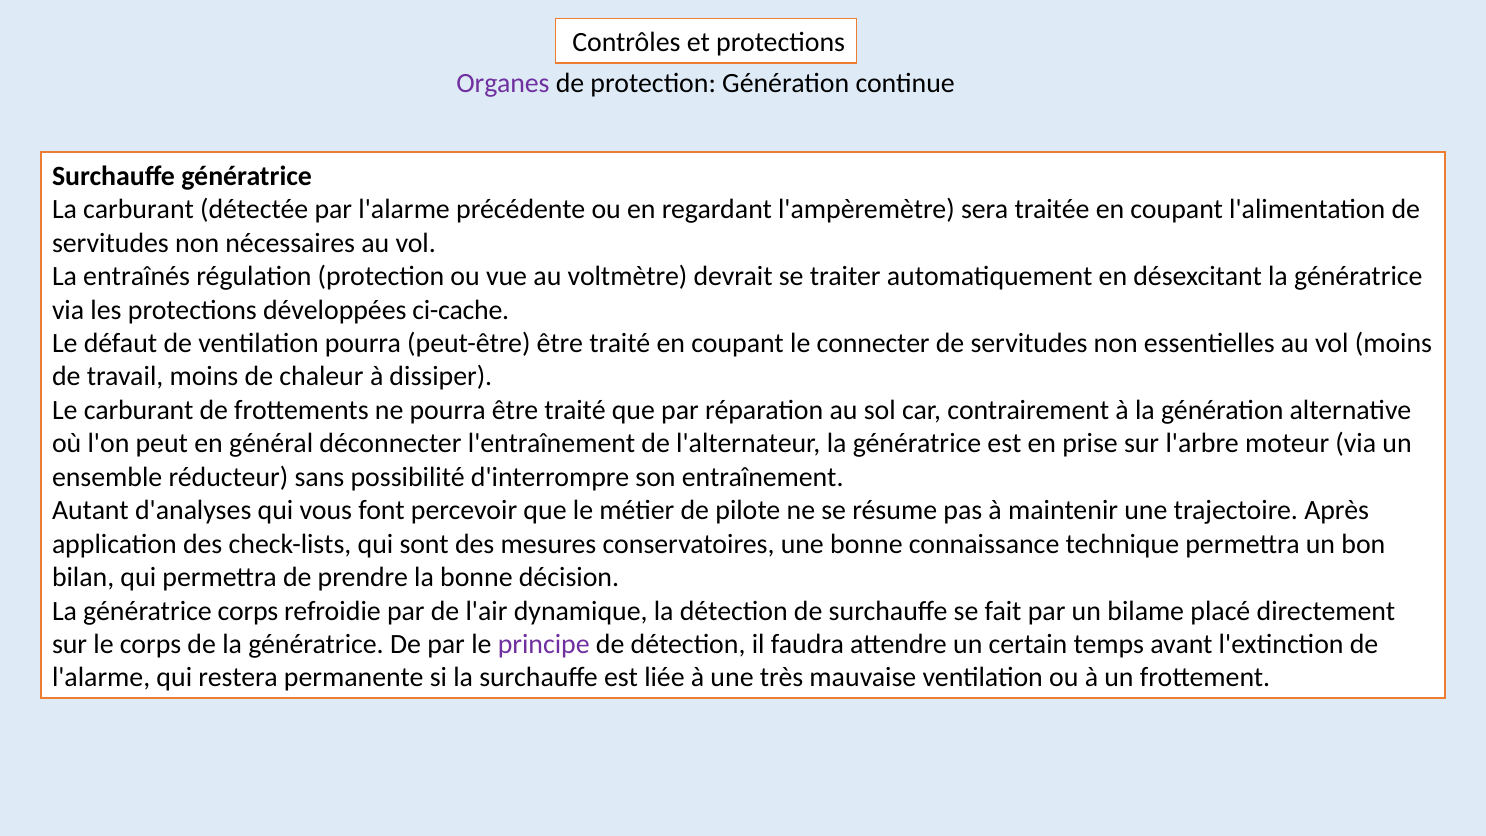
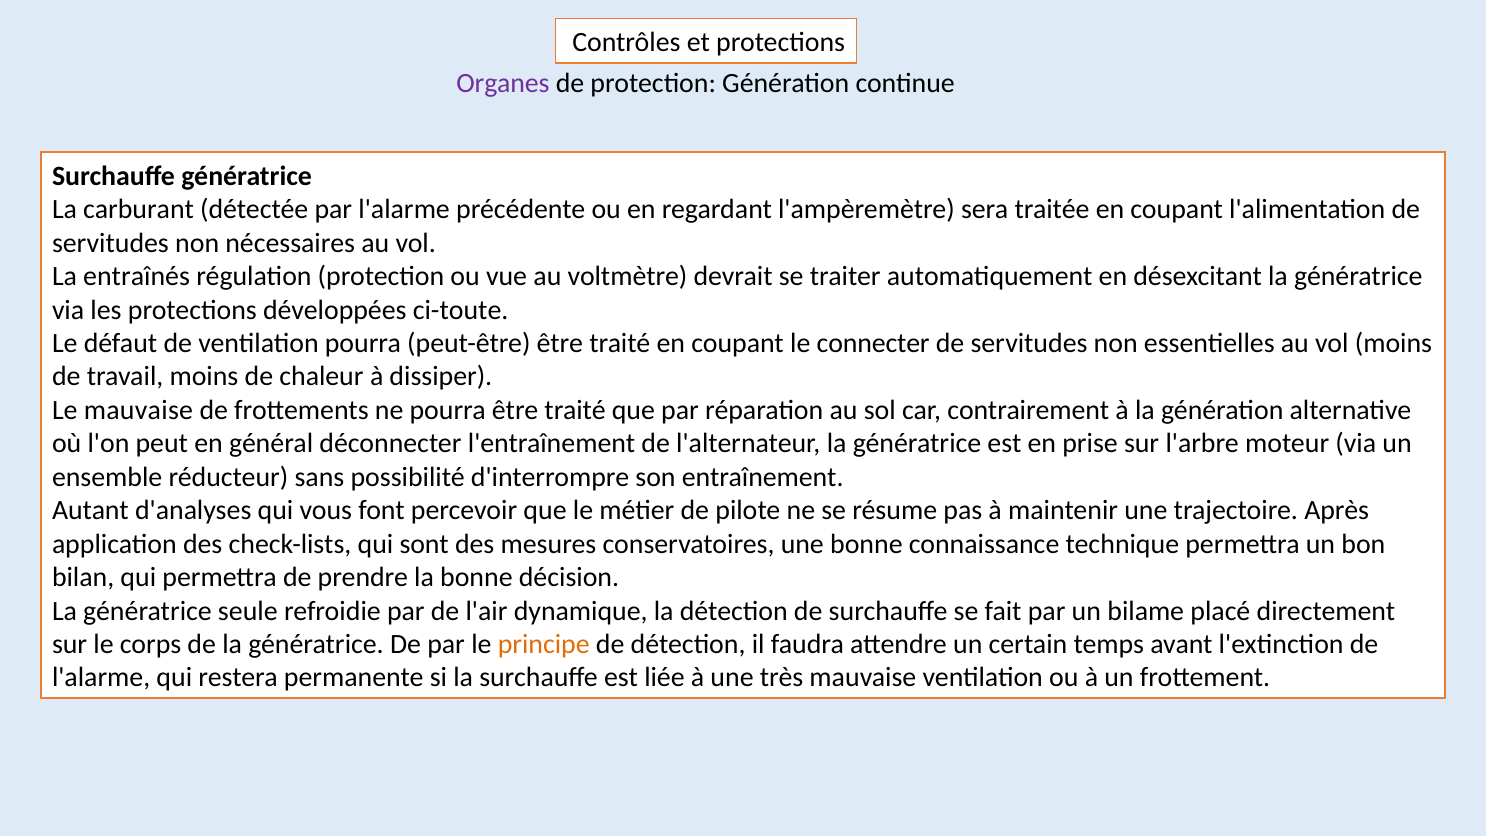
ci-cache: ci-cache -> ci-toute (461, 310)
Le carburant: carburant -> mauvaise (138, 410)
génératrice corps: corps -> seule (248, 611)
principe colour: purple -> orange (544, 644)
